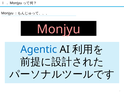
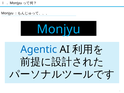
Monjyu colour: pink -> light blue (59, 29)
